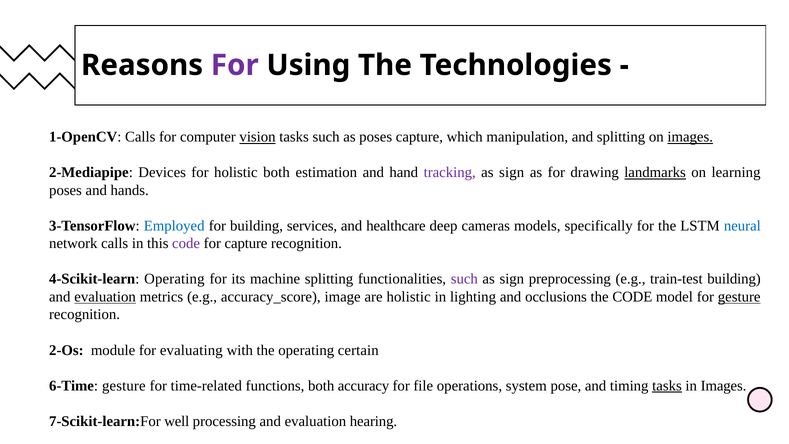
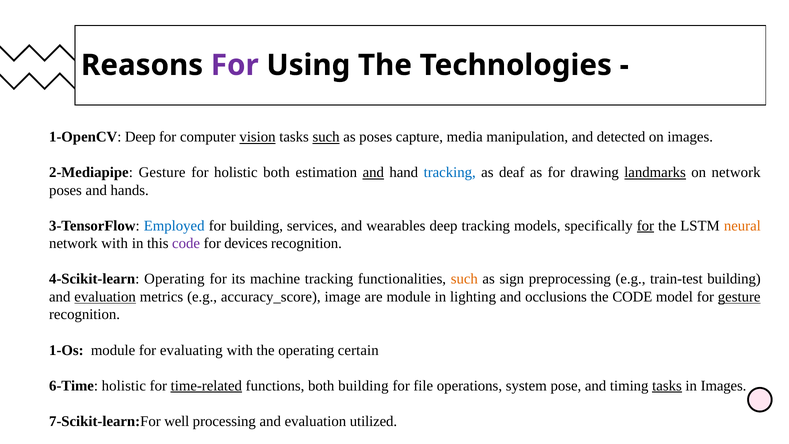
1-OpenCV Calls: Calls -> Deep (140, 137)
such underline: none -> present (326, 137)
which: which -> media (465, 137)
and splitting: splitting -> detected (621, 137)
images underline: present -> none (690, 137)
2-Mediapipe Devices: Devices -> Gesture (162, 172)
and underline: none -> present (373, 172)
tracking colour: purple -> blue (450, 172)
sign: sign -> deaf (512, 172)
on learning: learning -> network (736, 172)
healthcare: healthcare -> wearables (396, 226)
deep cameras: cameras -> tracking (486, 226)
for underline: none -> present (645, 226)
neural colour: blue -> orange (742, 226)
network calls: calls -> with (115, 243)
for capture: capture -> devices (246, 243)
machine splitting: splitting -> tracking (329, 279)
such colour: purple -> orange (464, 279)
are holistic: holistic -> module (409, 297)
2-Os: 2-Os -> 1-Os (66, 350)
6-Time gesture: gesture -> holistic (124, 385)
time-related underline: none -> present (206, 385)
both accuracy: accuracy -> building (363, 385)
hearing: hearing -> utilized (373, 421)
